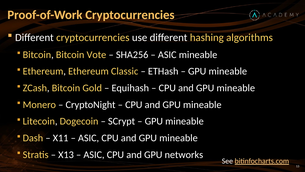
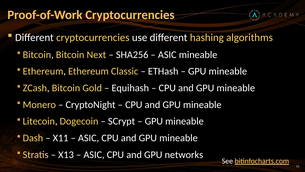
Vote: Vote -> Next (96, 55)
